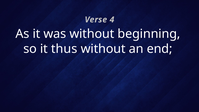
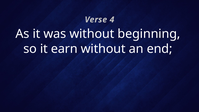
thus: thus -> earn (64, 49)
